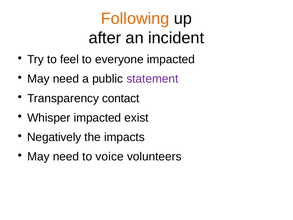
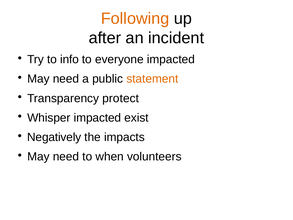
feel: feel -> info (69, 59)
statement colour: purple -> orange (152, 79)
contact: contact -> protect (121, 98)
voice: voice -> when (110, 156)
